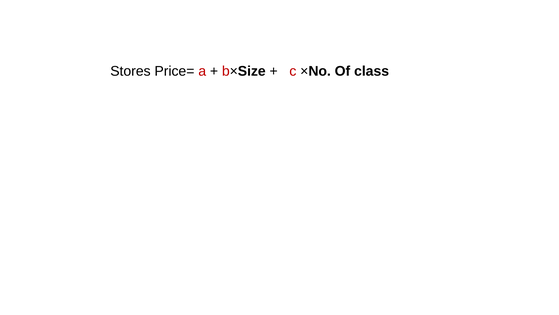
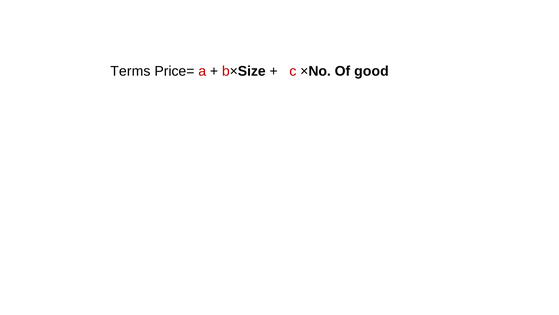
Stores: Stores -> Terms (130, 71)
class: class -> good (372, 71)
